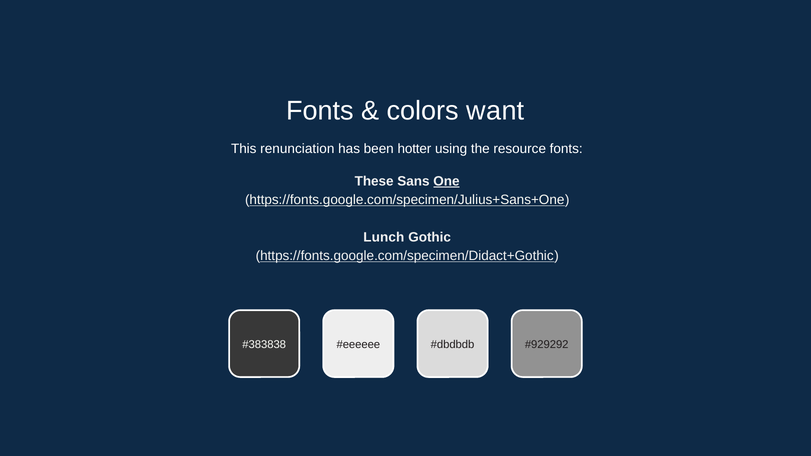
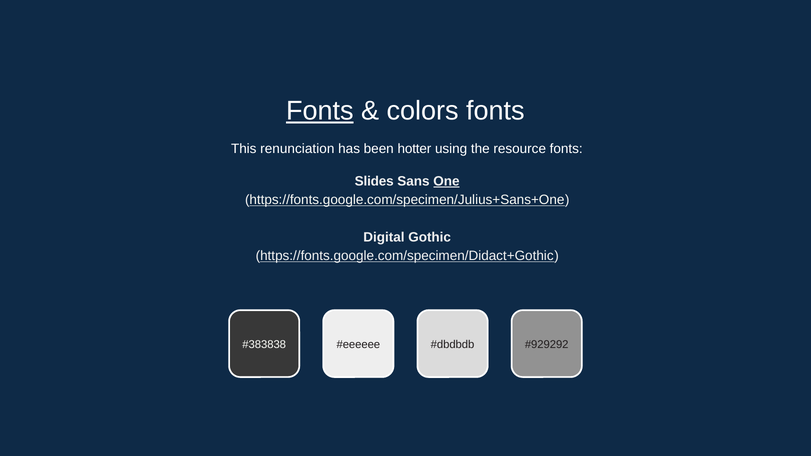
Fonts underline: none -> present (320, 111)
colors want: want -> fonts (495, 111)
These: These -> Slides (374, 181)
Lunch: Lunch -> Digital (384, 237)
